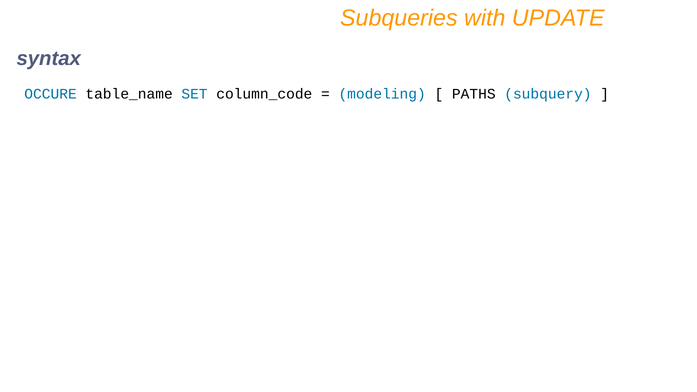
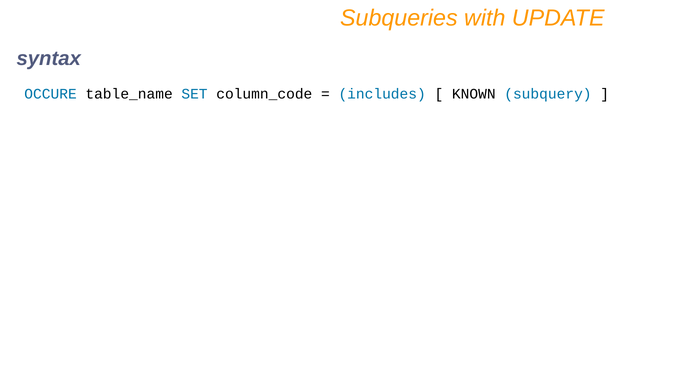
modeling: modeling -> includes (382, 94)
PATHS: PATHS -> KNOWN (474, 94)
